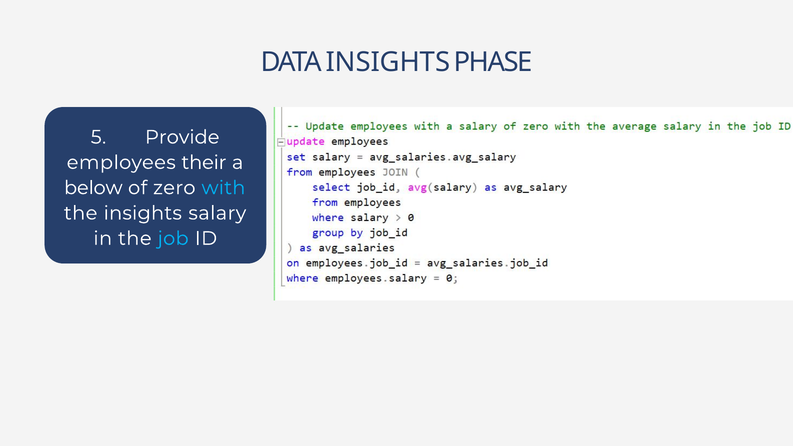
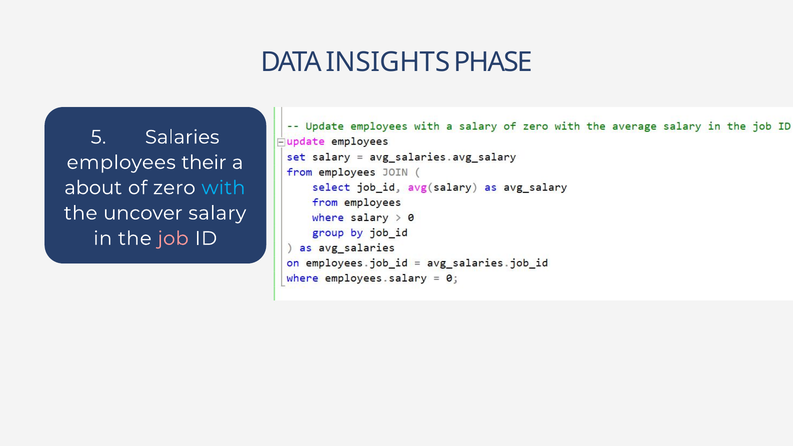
Provide: Provide -> Salaries (182, 137)
below: below -> about (93, 188)
the insights: insights -> uncover (143, 213)
job colour: light blue -> pink (173, 238)
